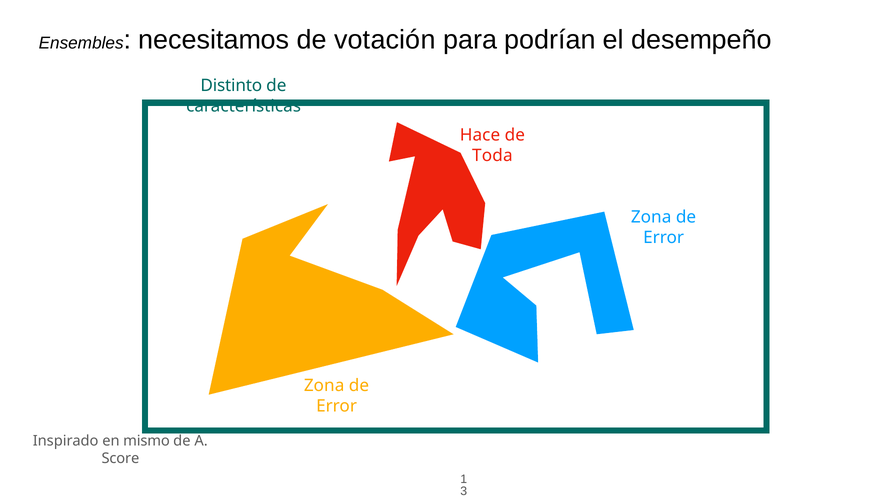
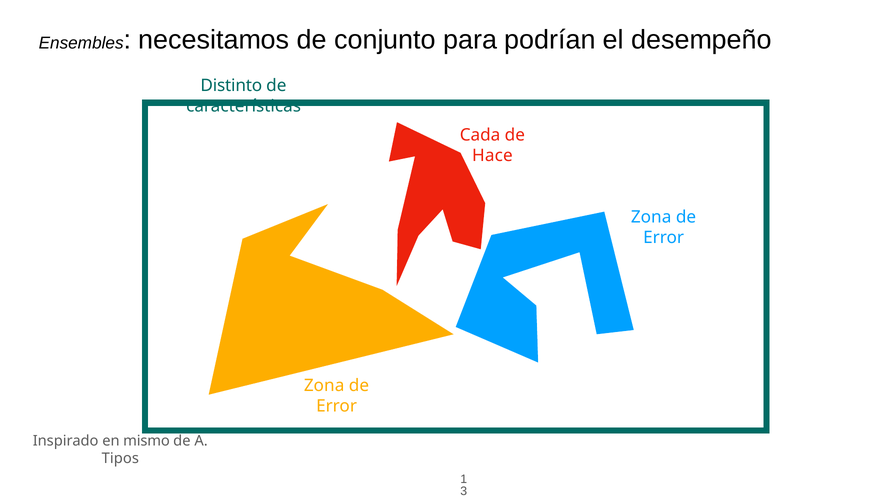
votación: votación -> conjunto (385, 40)
Hace: Hace -> Cada (480, 135)
Toda: Toda -> Hace (492, 156)
Score: Score -> Tipos (120, 459)
